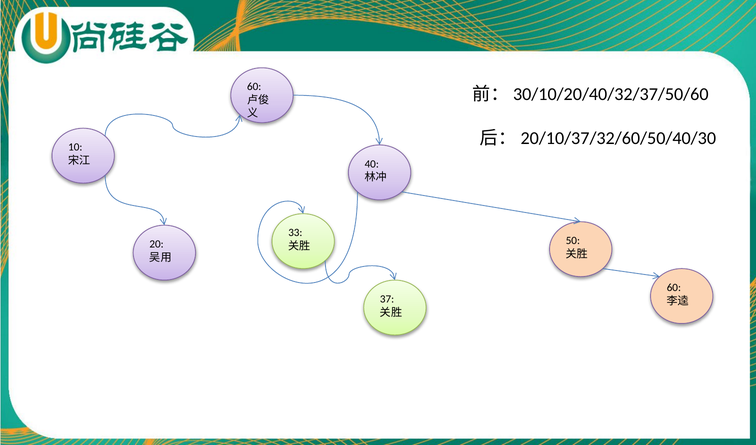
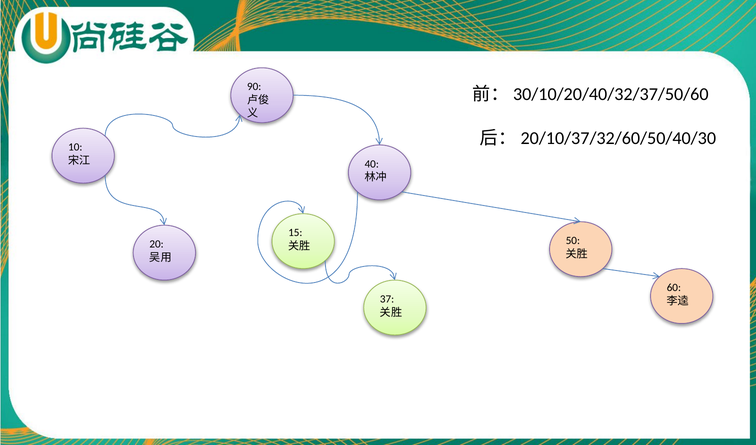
60: 60 -> 90 (254, 87)
33: 33 -> 15 (295, 233)
